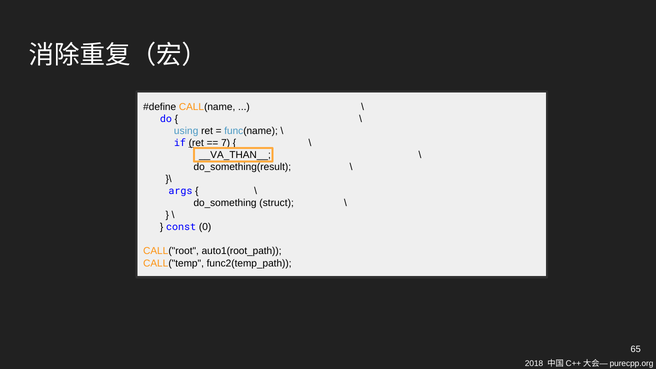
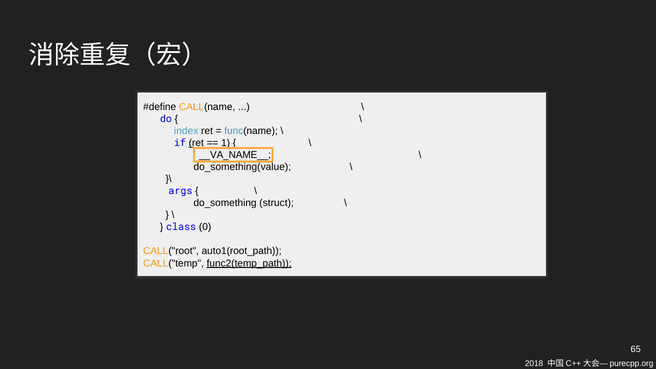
using: using -> index (186, 131)
7: 7 -> 1 (226, 143)
__VA_THAN__: __VA_THAN__ -> __VA_NAME__ (235, 155)
do_something(result: do_something(result -> do_something(value (242, 167)
const: const -> class (181, 227)
func2(temp_path underline: none -> present (249, 263)
